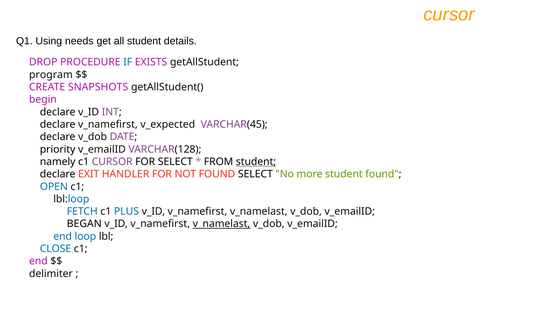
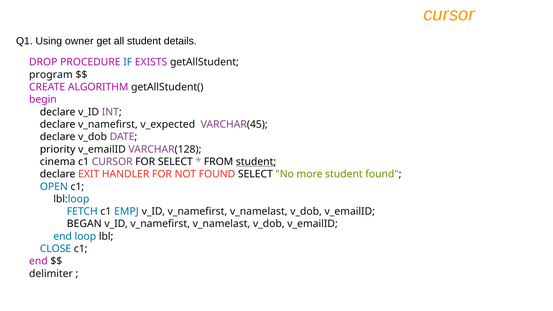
needs: needs -> owner (79, 41)
SNAPSHOTS: SNAPSHOTS -> ALGORITHM (98, 87)
namely: namely -> cinema (58, 162)
PLUS: PLUS -> EMPJ (126, 212)
v_namelast underline: present -> none (221, 224)
